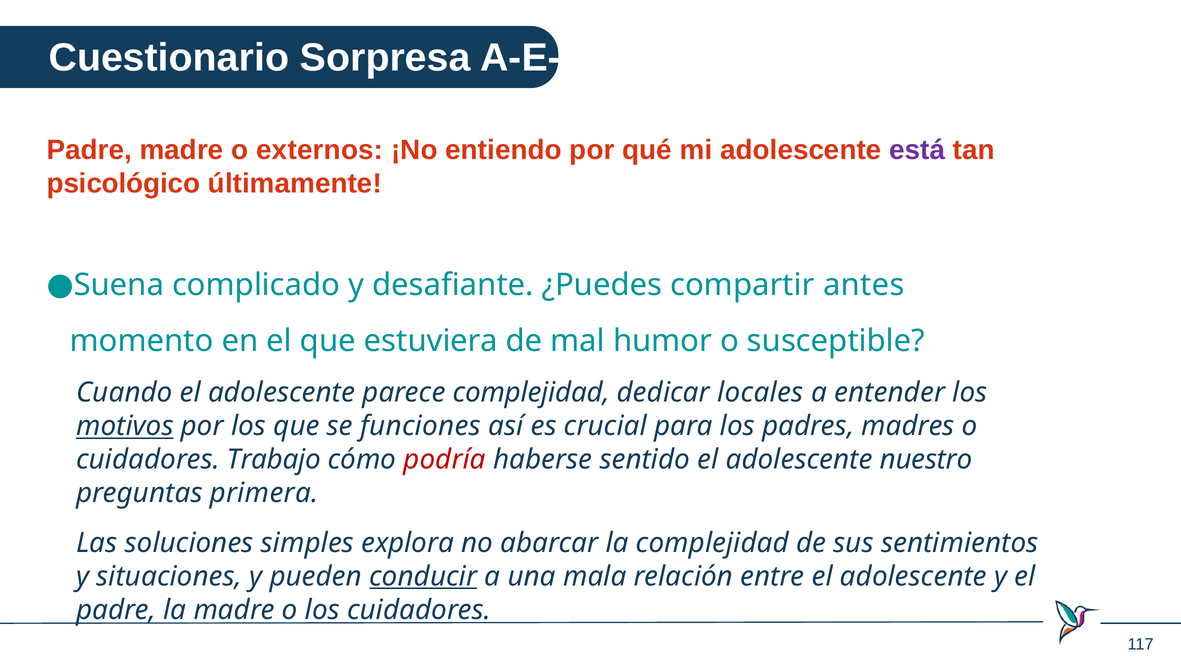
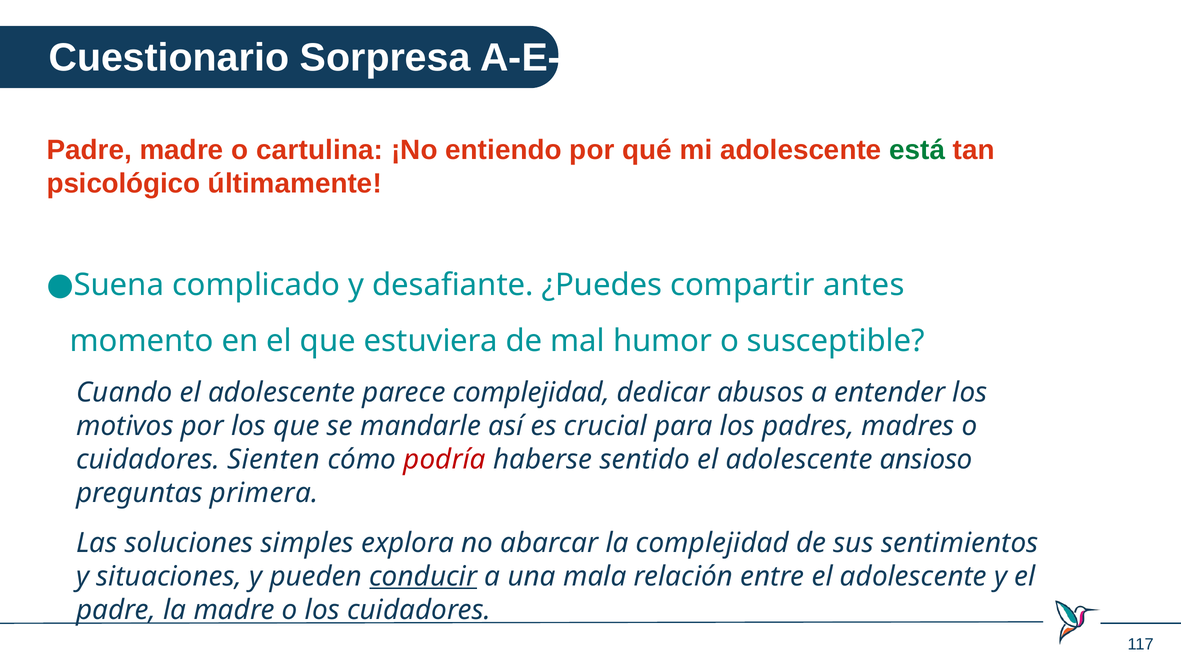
externos: externos -> cartulina (320, 150)
está colour: purple -> green (917, 150)
locales: locales -> abusos (761, 393)
motivos underline: present -> none (125, 426)
funciones: funciones -> mandarle (421, 426)
Trabajo: Trabajo -> Sienten (274, 460)
nuestro: nuestro -> ansioso (926, 460)
